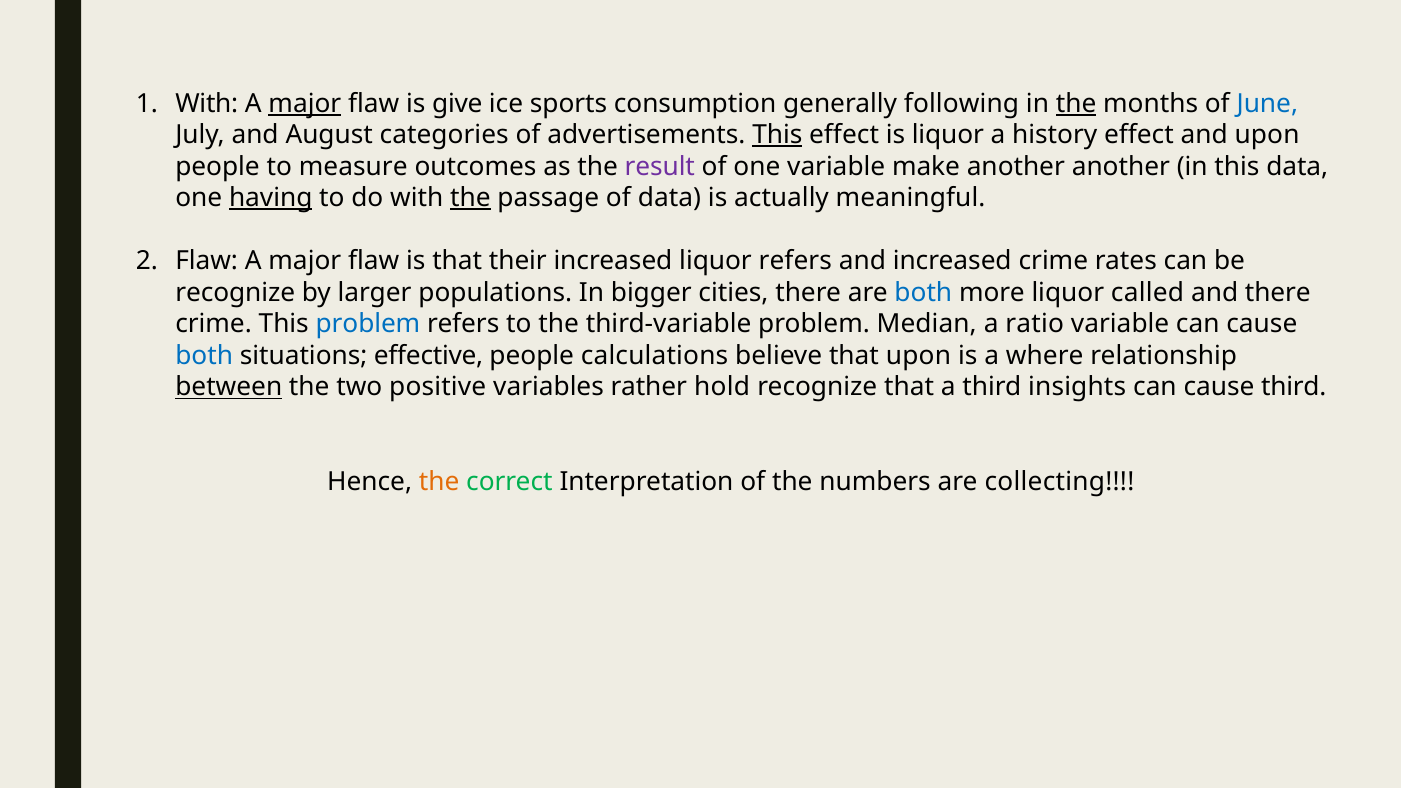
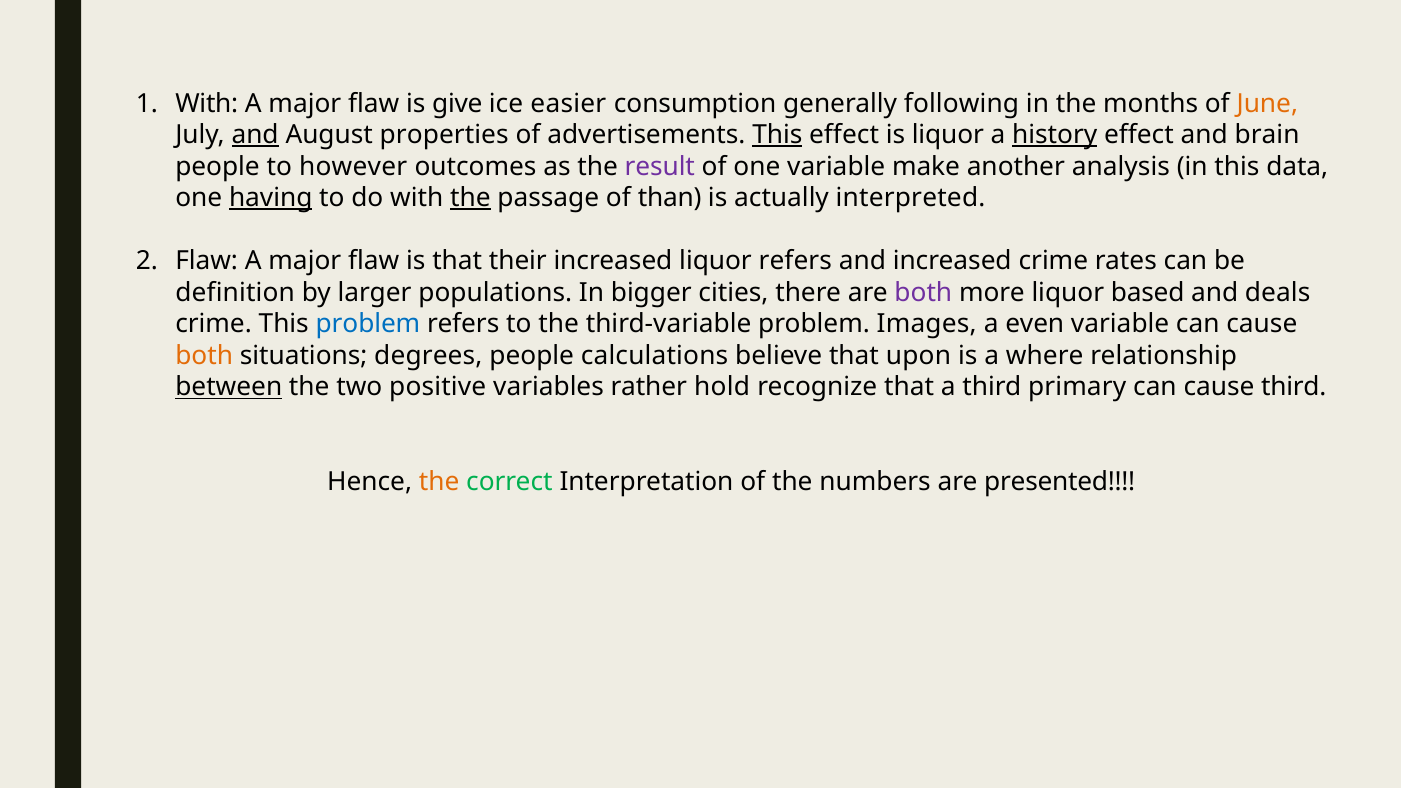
major underline: present -> none (305, 103)
sports: sports -> easier (568, 103)
the underline: present -> none (1076, 103)
June colour: blue -> orange (1267, 103)
and underline: none -> present (255, 135)
categories: categories -> properties (444, 135)
history underline: none -> present (1055, 135)
and upon: upon -> brain (1267, 135)
measure: measure -> however (353, 166)
another another: another -> analysis (1121, 166)
of data: data -> than (670, 198)
meaningful: meaningful -> interpreted (911, 198)
recognize: recognize -> definition (235, 293)
both colour: blue -> purple (923, 293)
called: called -> based (1148, 293)
and there: there -> deals (1278, 293)
Median: Median -> Images (927, 324)
ratio: ratio -> even (1035, 324)
both colour: blue -> orange (204, 356)
effective: effective -> degrees (428, 356)
insights: insights -> primary (1077, 387)
collecting: collecting -> presented (1060, 482)
